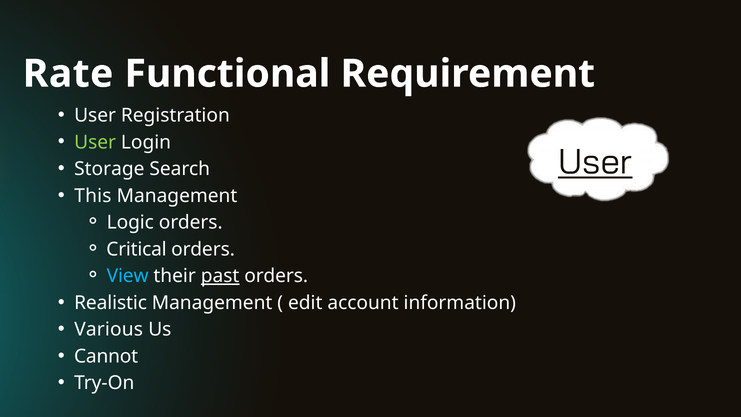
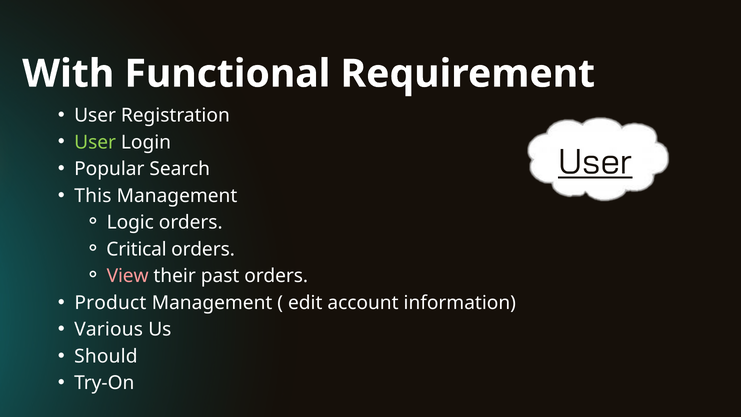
Rate: Rate -> With (68, 74)
Storage: Storage -> Popular (109, 169)
View colour: light blue -> pink (128, 276)
past underline: present -> none (220, 276)
Realistic: Realistic -> Product (110, 303)
Cannot: Cannot -> Should (106, 356)
